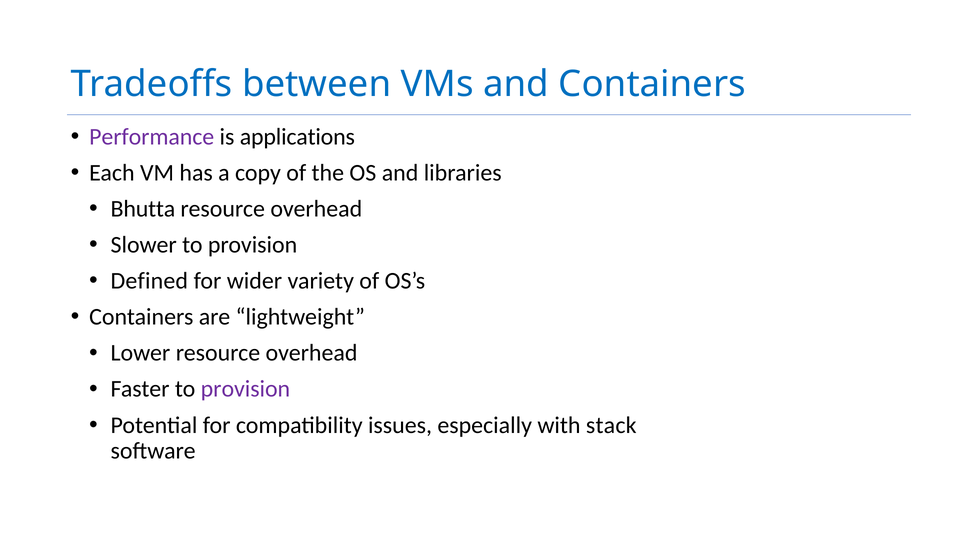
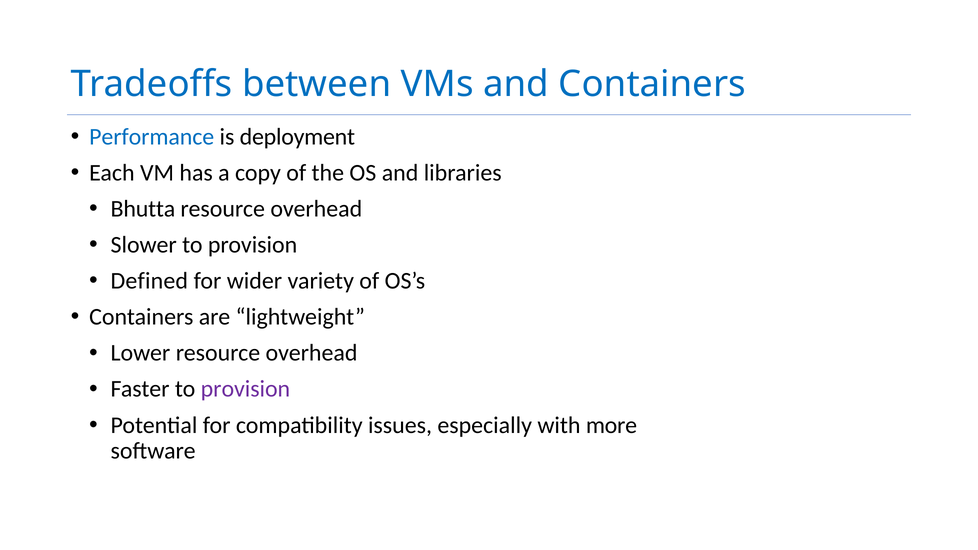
Performance colour: purple -> blue (152, 137)
applications: applications -> deployment (297, 137)
stack: stack -> more (611, 425)
